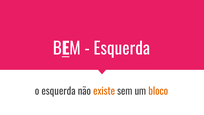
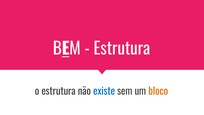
Esquerda: Esquerda -> Estrutura (122, 49)
o esquerda: esquerda -> estrutura (59, 91)
existe colour: orange -> blue (104, 91)
